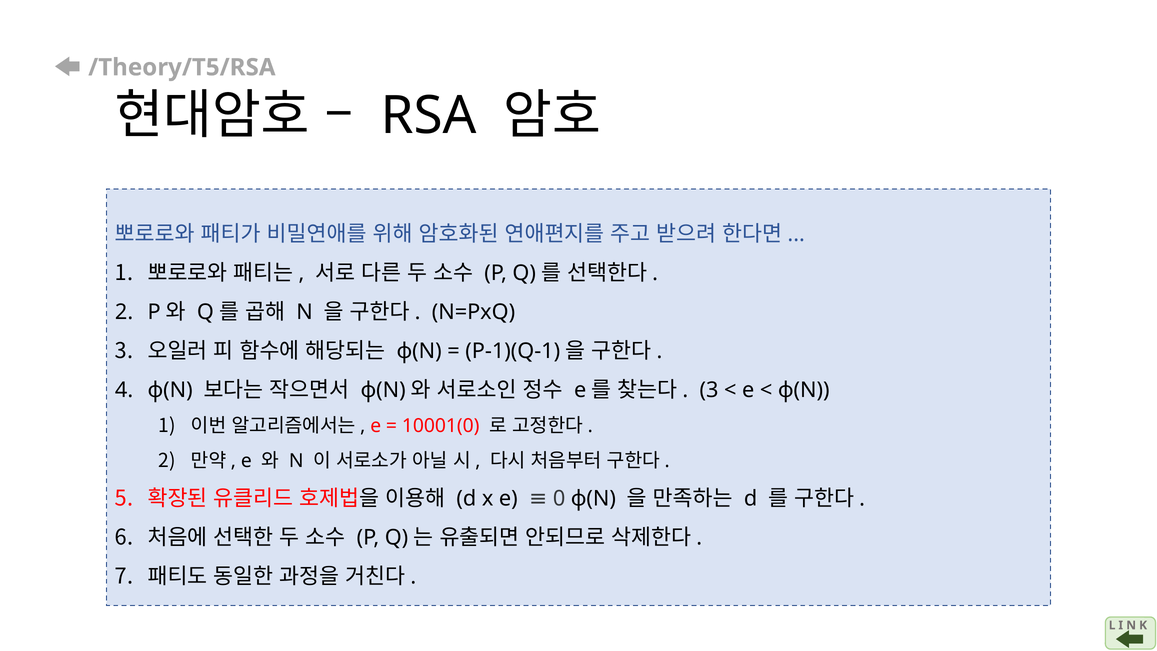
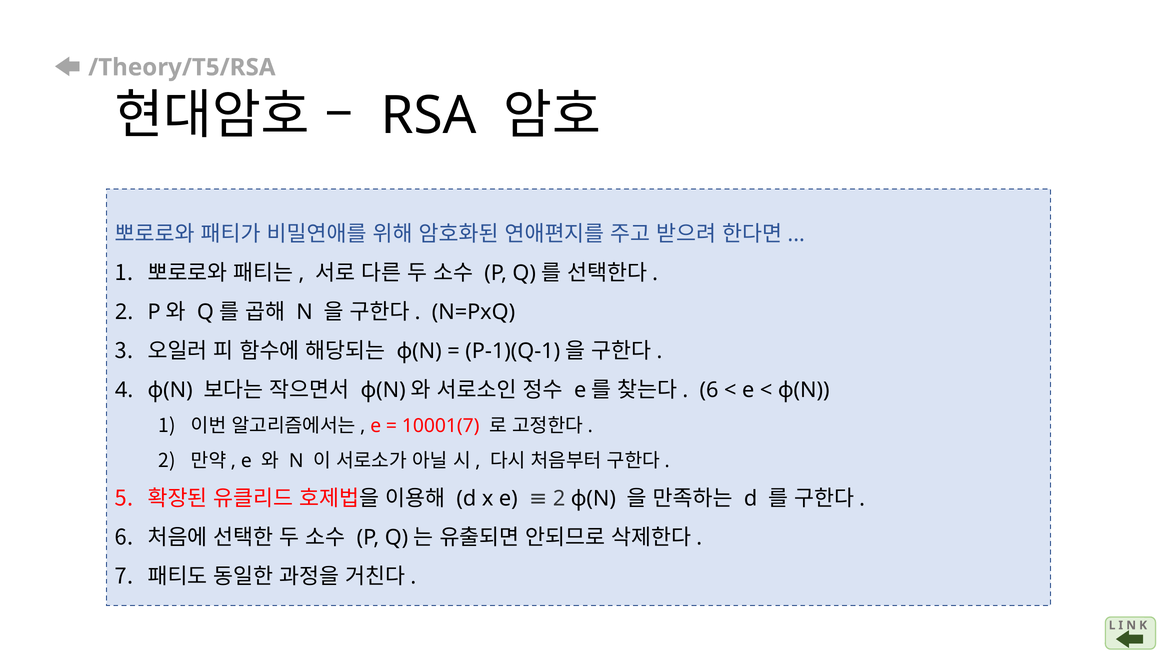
3: 3 -> 6 (709, 390)
10001(0: 10001(0 -> 10001(7 (441, 426)
e 0: 0 -> 2 (559, 498)
